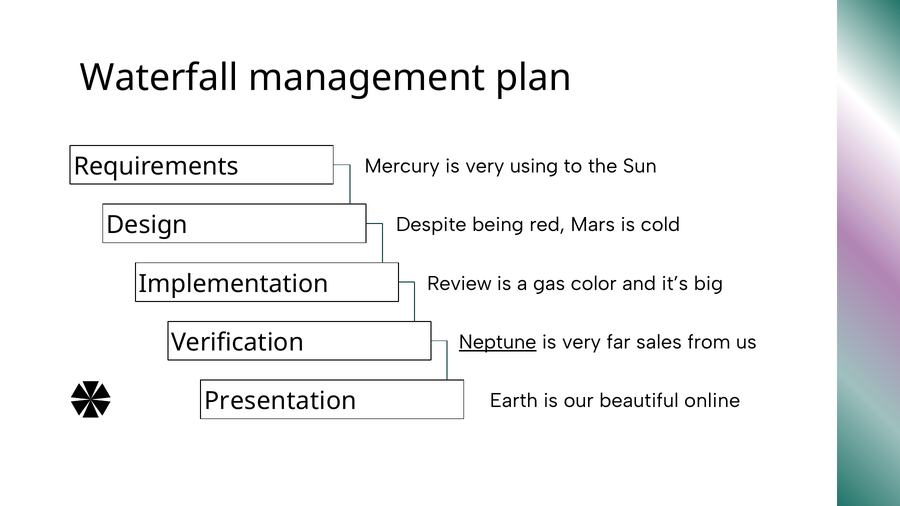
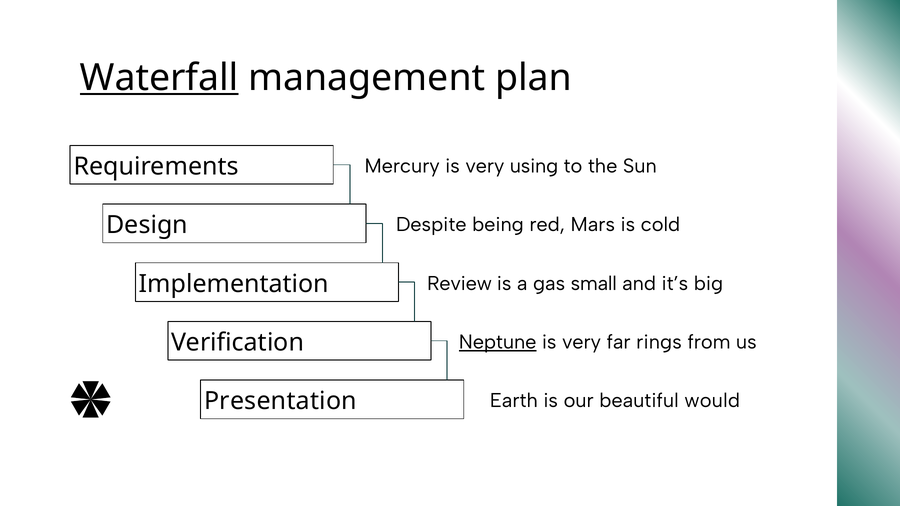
Waterfall underline: none -> present (159, 78)
color: color -> small (594, 284)
sales: sales -> rings (659, 342)
online: online -> would (712, 401)
